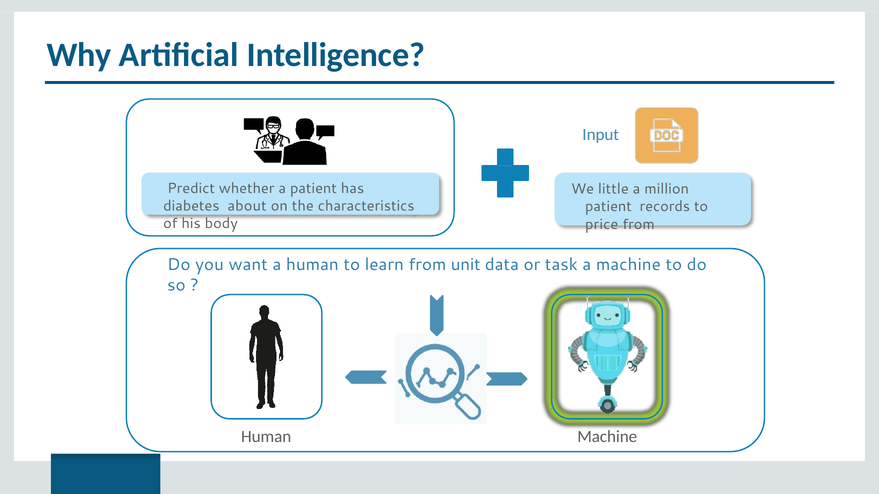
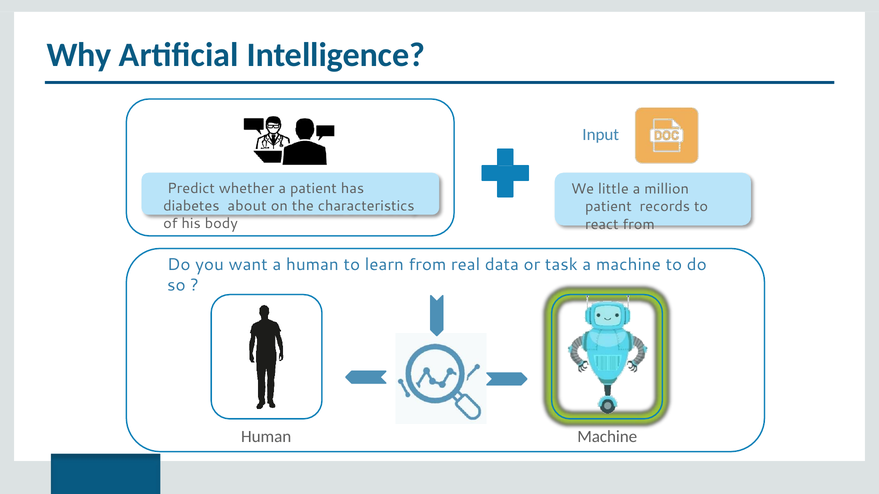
price: price -> react (602, 224)
unit: unit -> real (466, 265)
